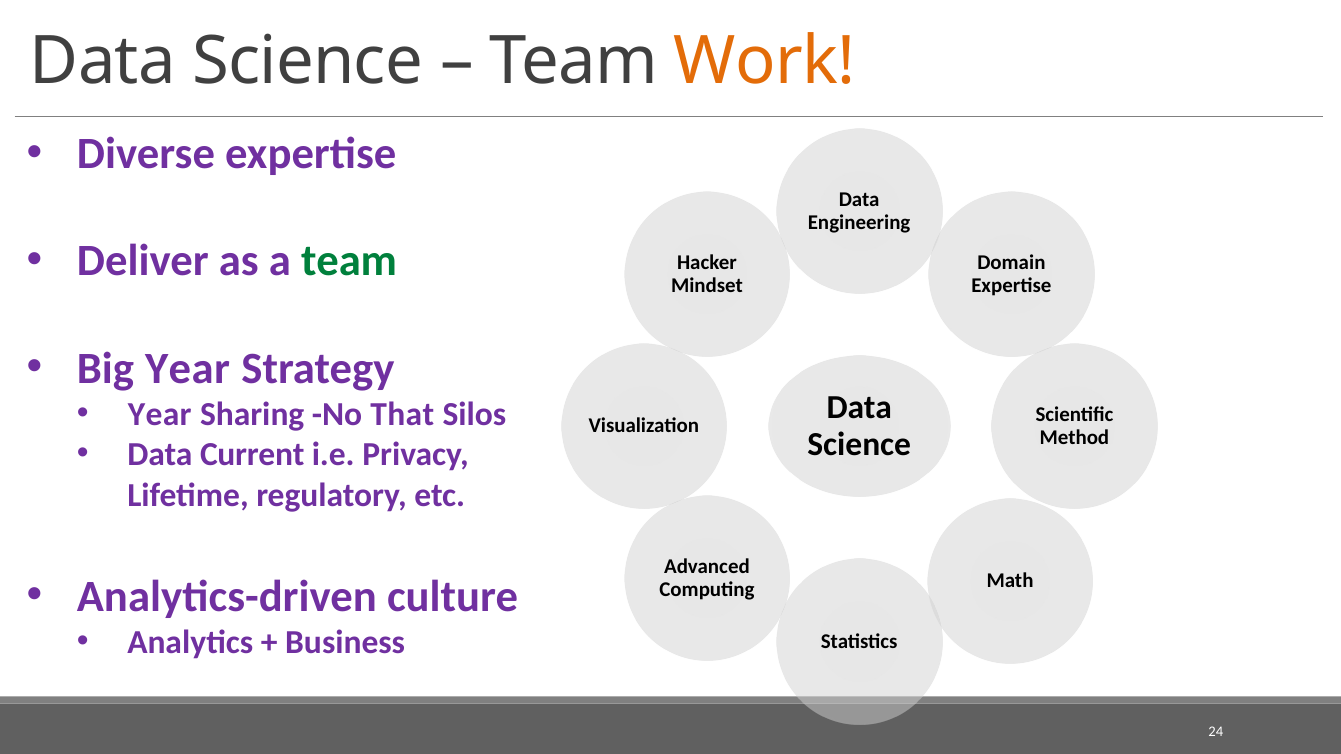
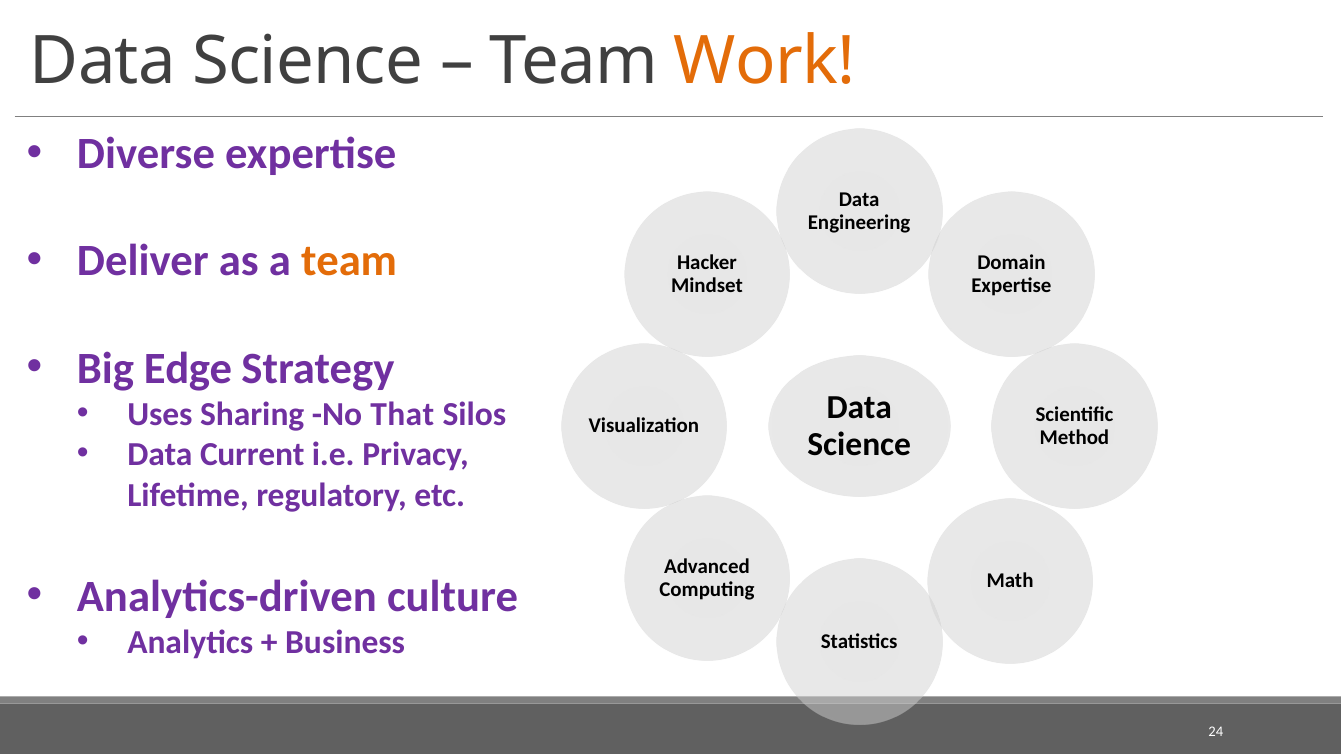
team colour: green -> orange (349, 261)
Big Year: Year -> Edge (188, 369)
Year: Year -> Uses (160, 415)
